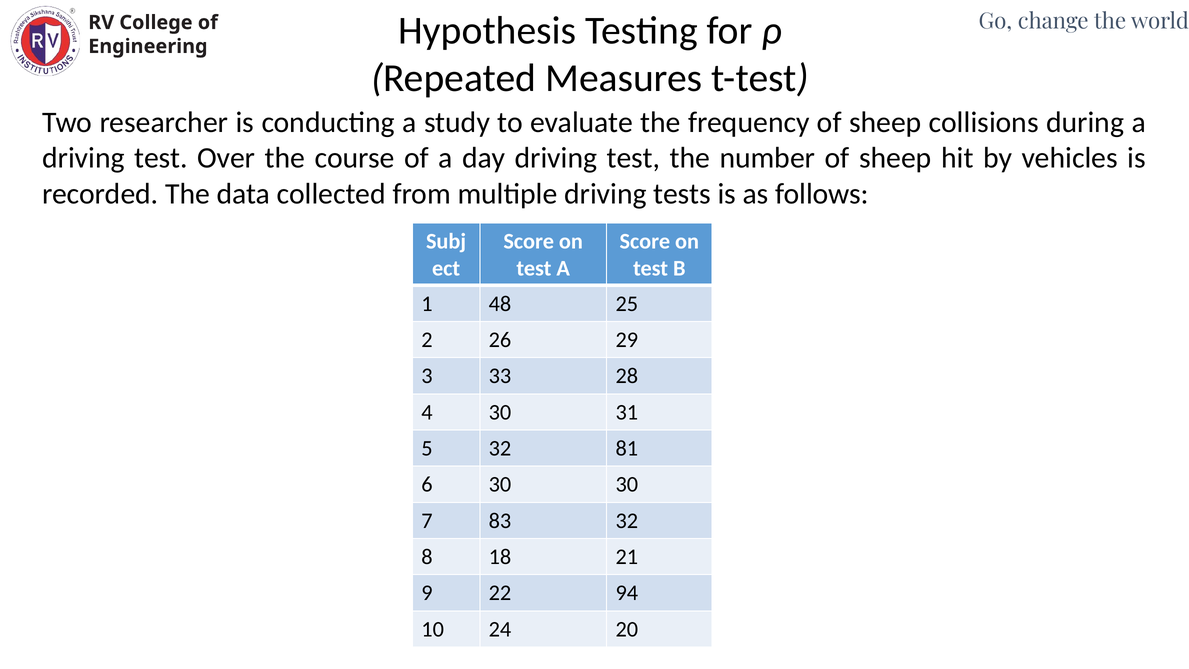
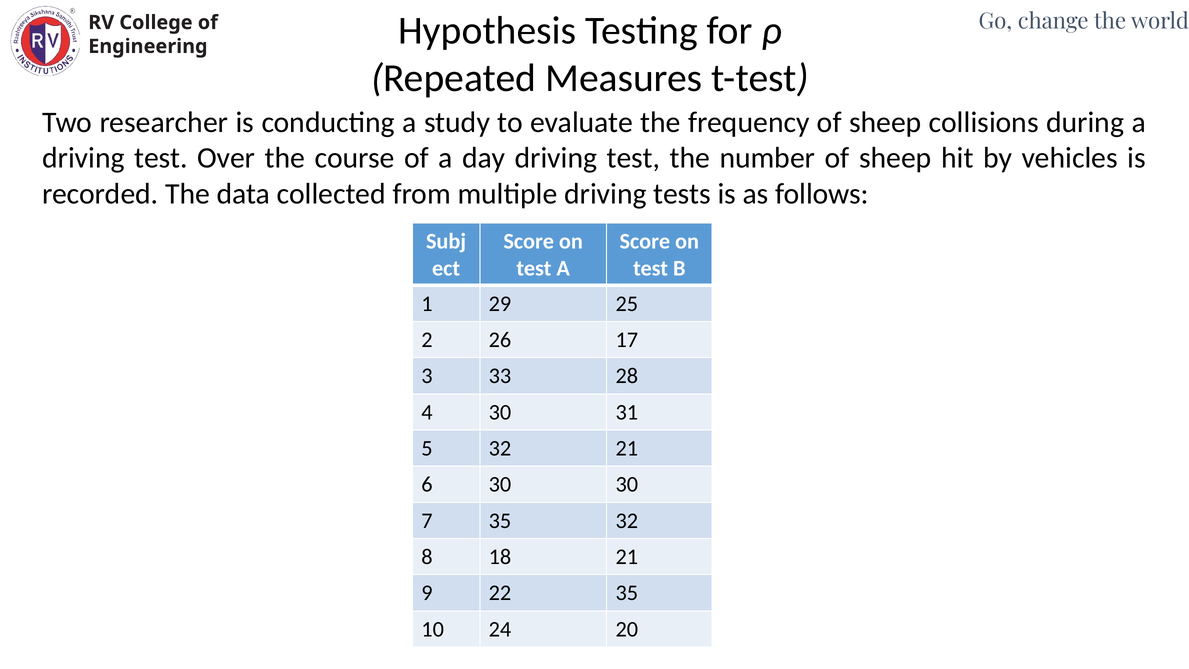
48: 48 -> 29 (500, 304)
29: 29 -> 17 (627, 340)
32 81: 81 -> 21 (627, 448)
7 83: 83 -> 35 (500, 521)
22 94: 94 -> 35 (627, 593)
